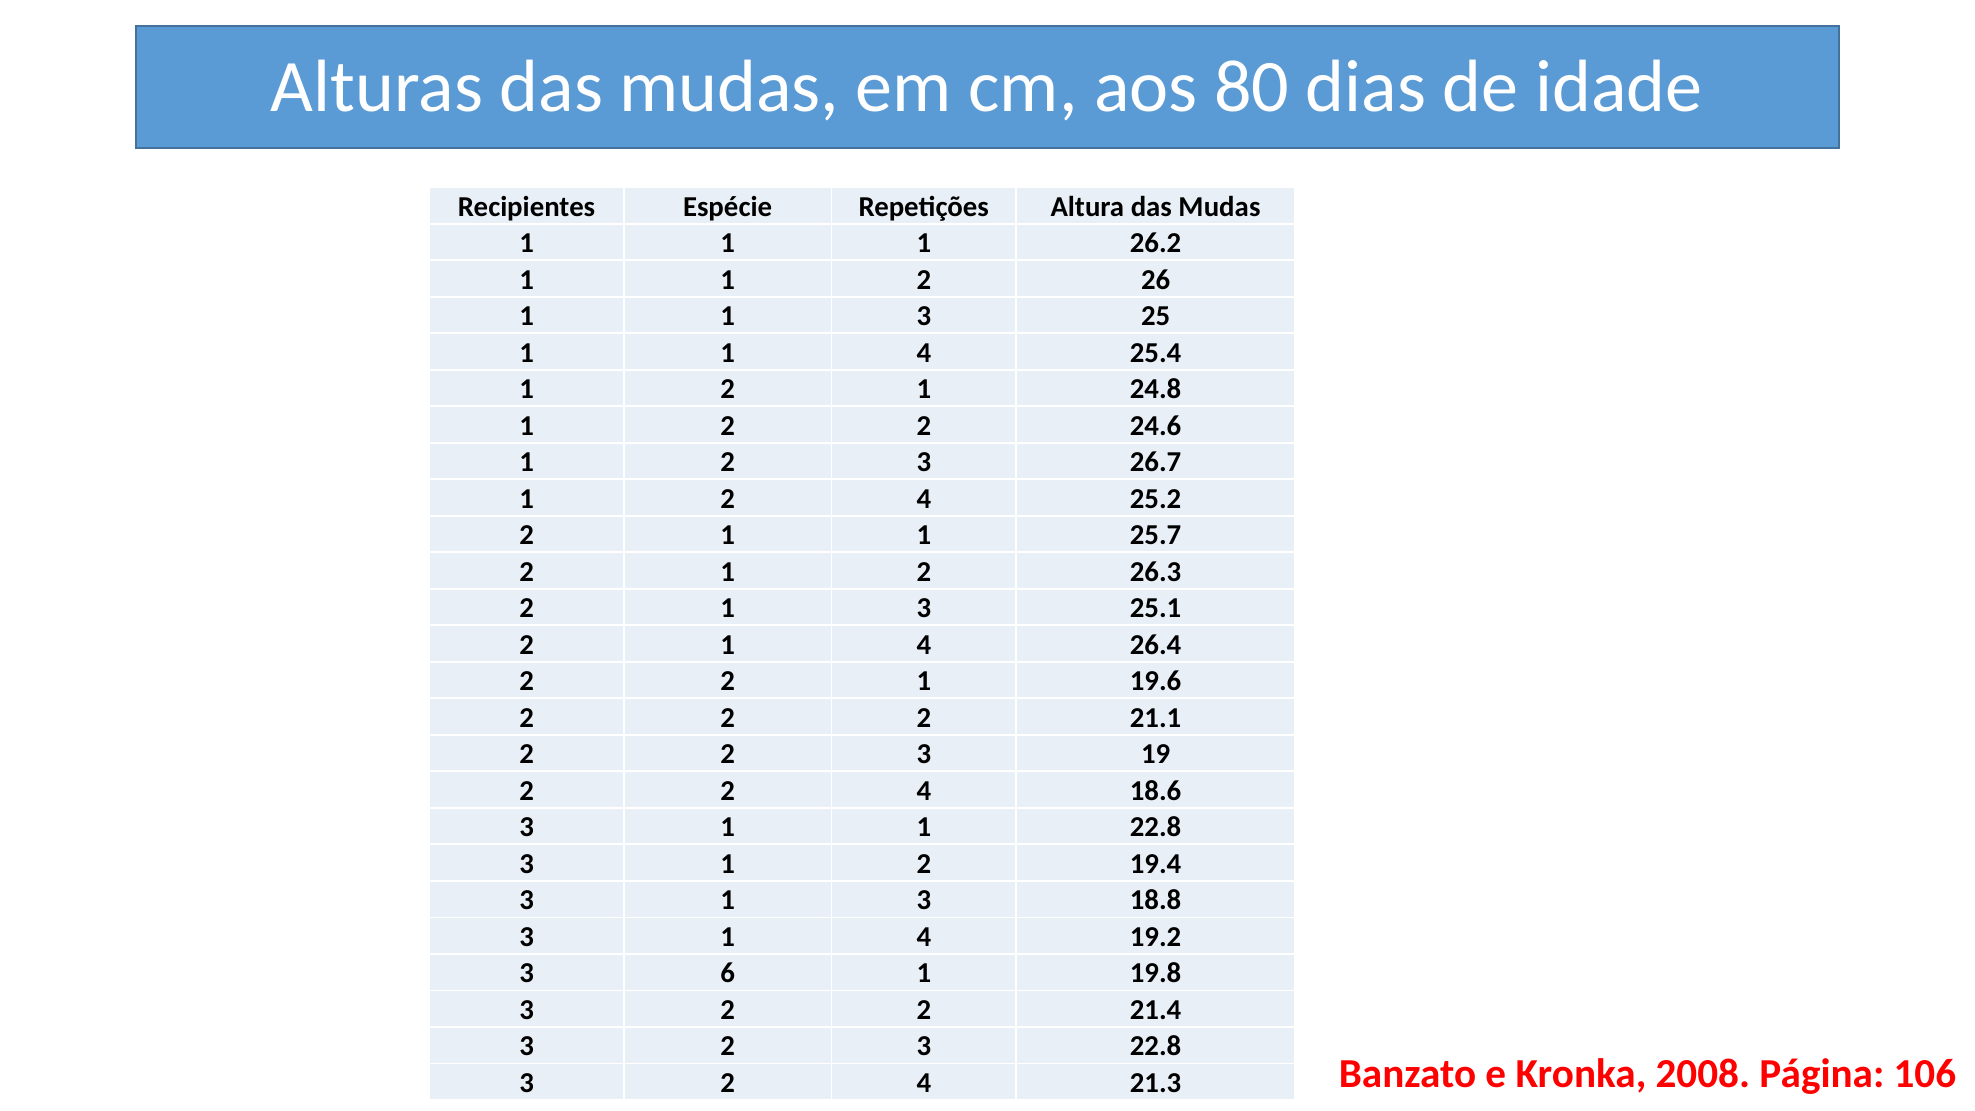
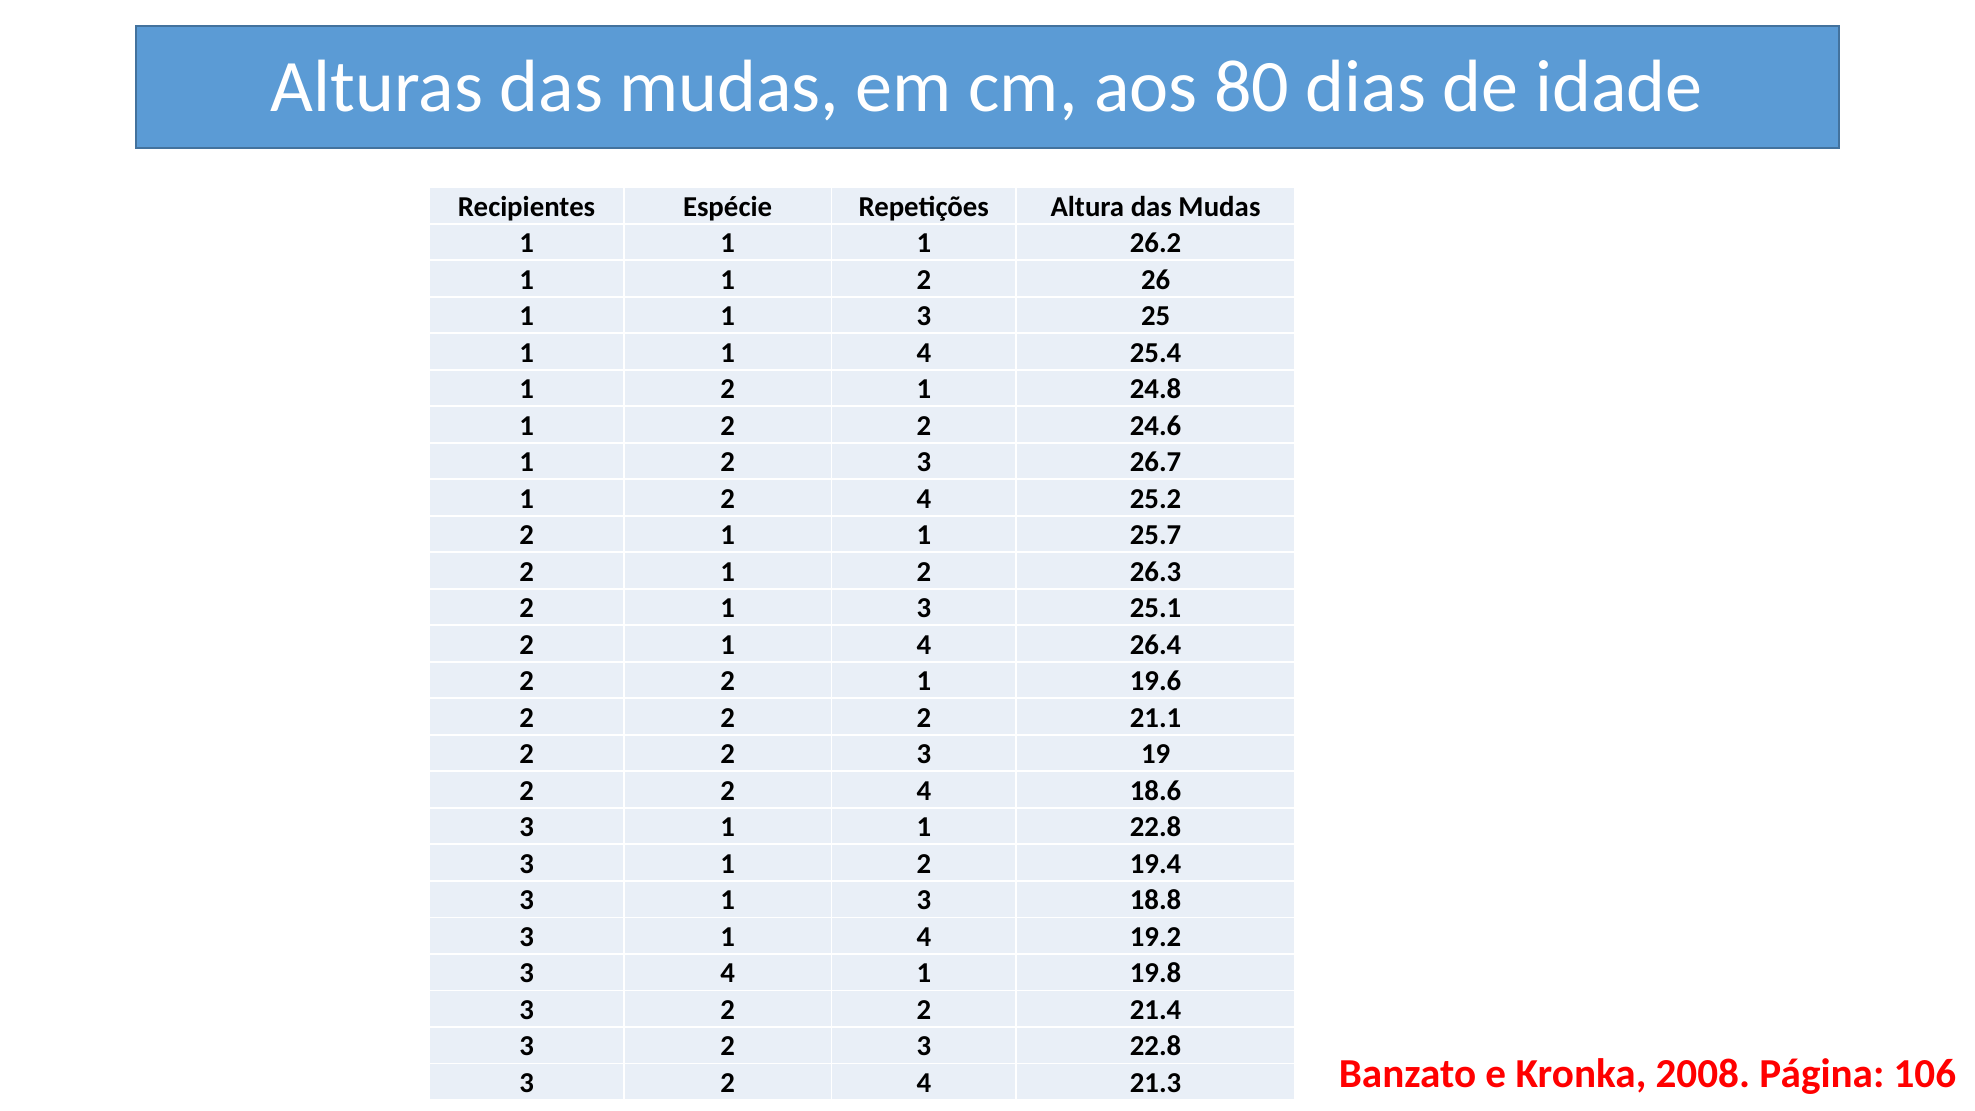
3 6: 6 -> 4 (728, 973)
